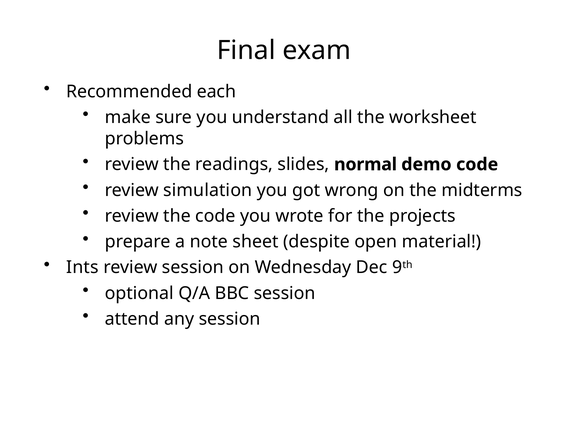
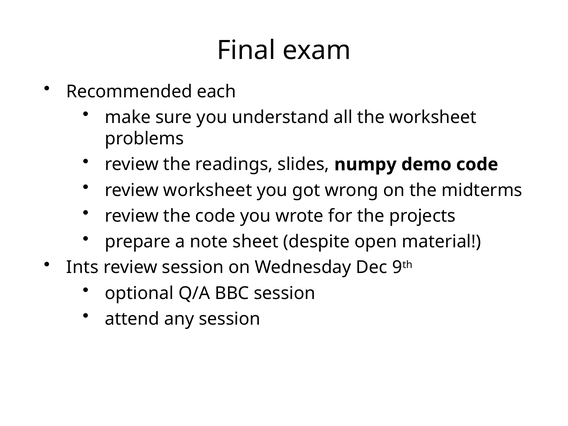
normal: normal -> numpy (365, 164)
review simulation: simulation -> worksheet (208, 190)
